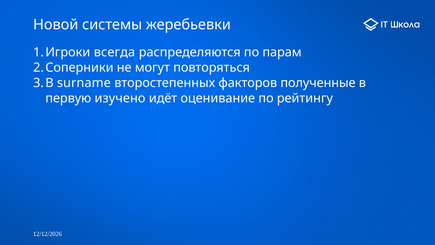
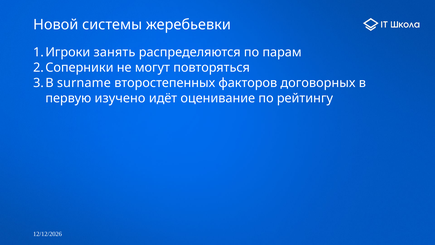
всегда: всегда -> занять (114, 52)
полученные: полученные -> договорных (318, 83)
